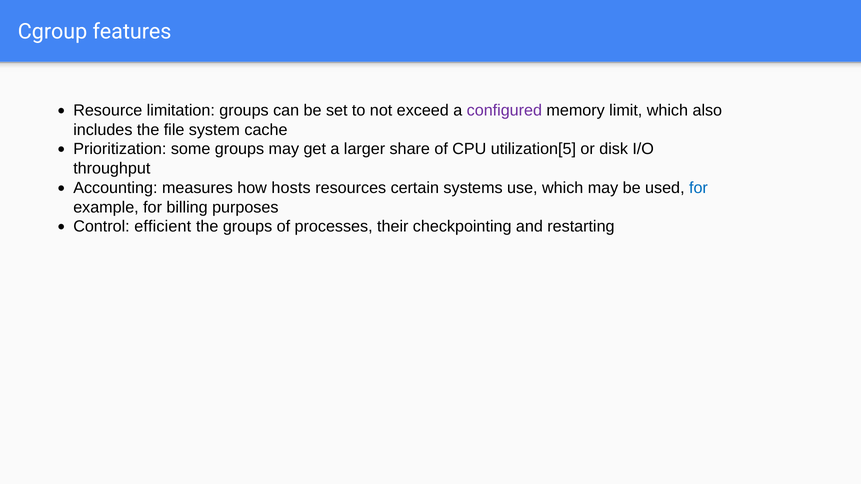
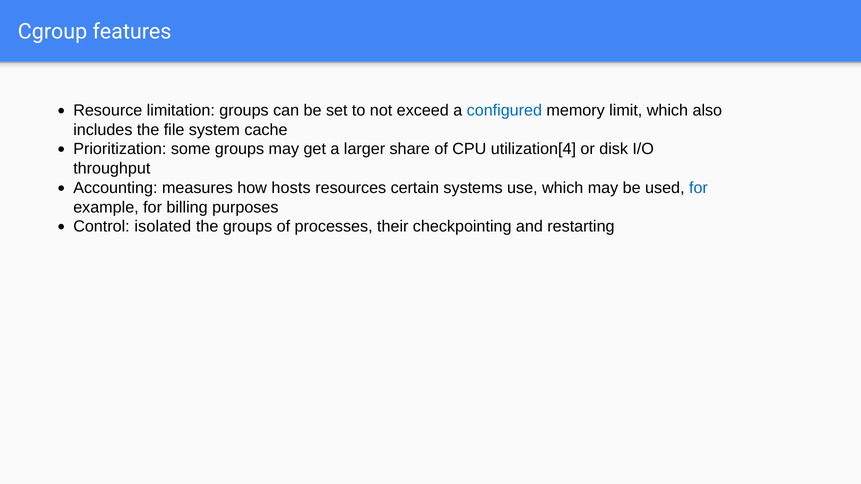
configured colour: purple -> blue (504, 110)
utilization[5: utilization[5 -> utilization[4 (533, 149)
efficient: efficient -> isolated (163, 227)
